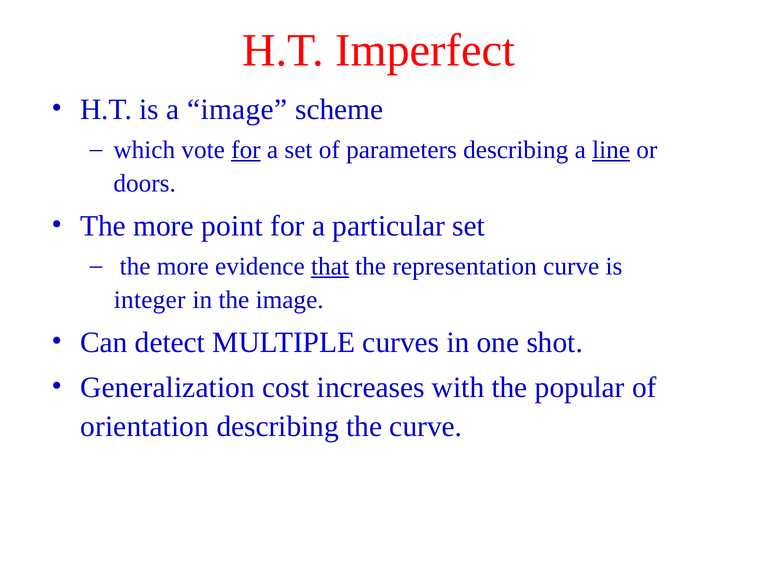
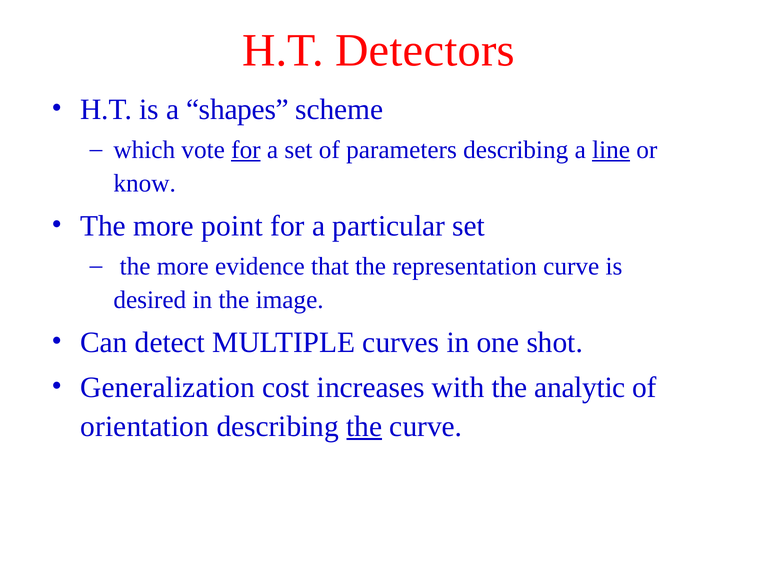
Imperfect: Imperfect -> Detectors (425, 51)
a image: image -> shapes (237, 109)
doors: doors -> know (145, 183)
that underline: present -> none (330, 266)
integer: integer -> desired (150, 300)
popular: popular -> analytic (580, 387)
the underline: none -> present (364, 426)
